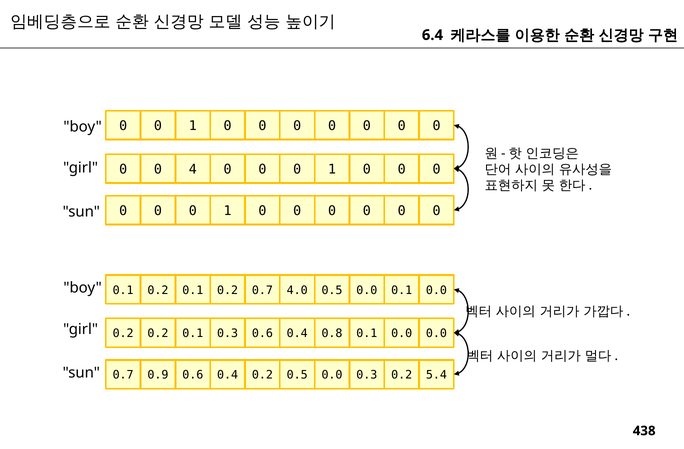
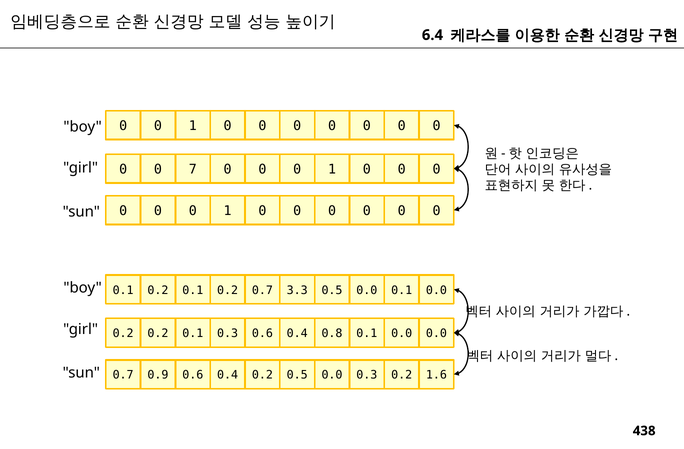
4: 4 -> 7 (193, 170)
4.0: 4.0 -> 3.3 (297, 290)
5.4: 5.4 -> 1.6 (436, 375)
